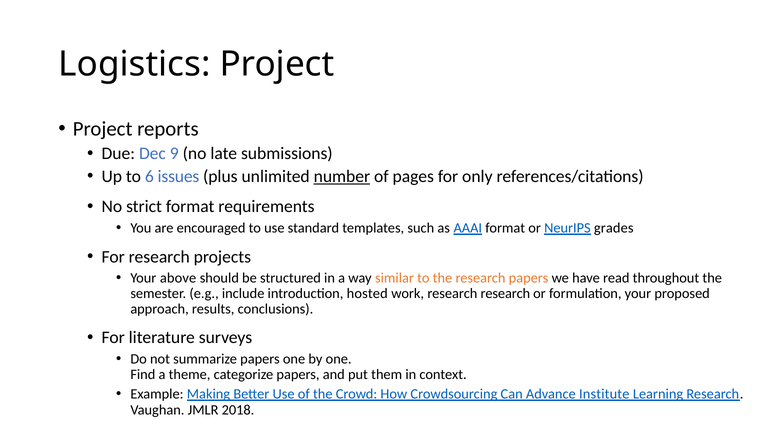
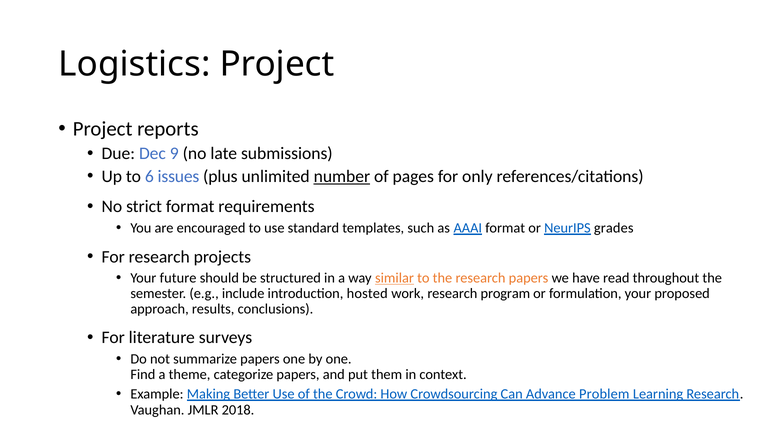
above: above -> future (178, 278)
similar underline: none -> present (395, 278)
research research: research -> program (505, 294)
Institute: Institute -> Problem (604, 395)
